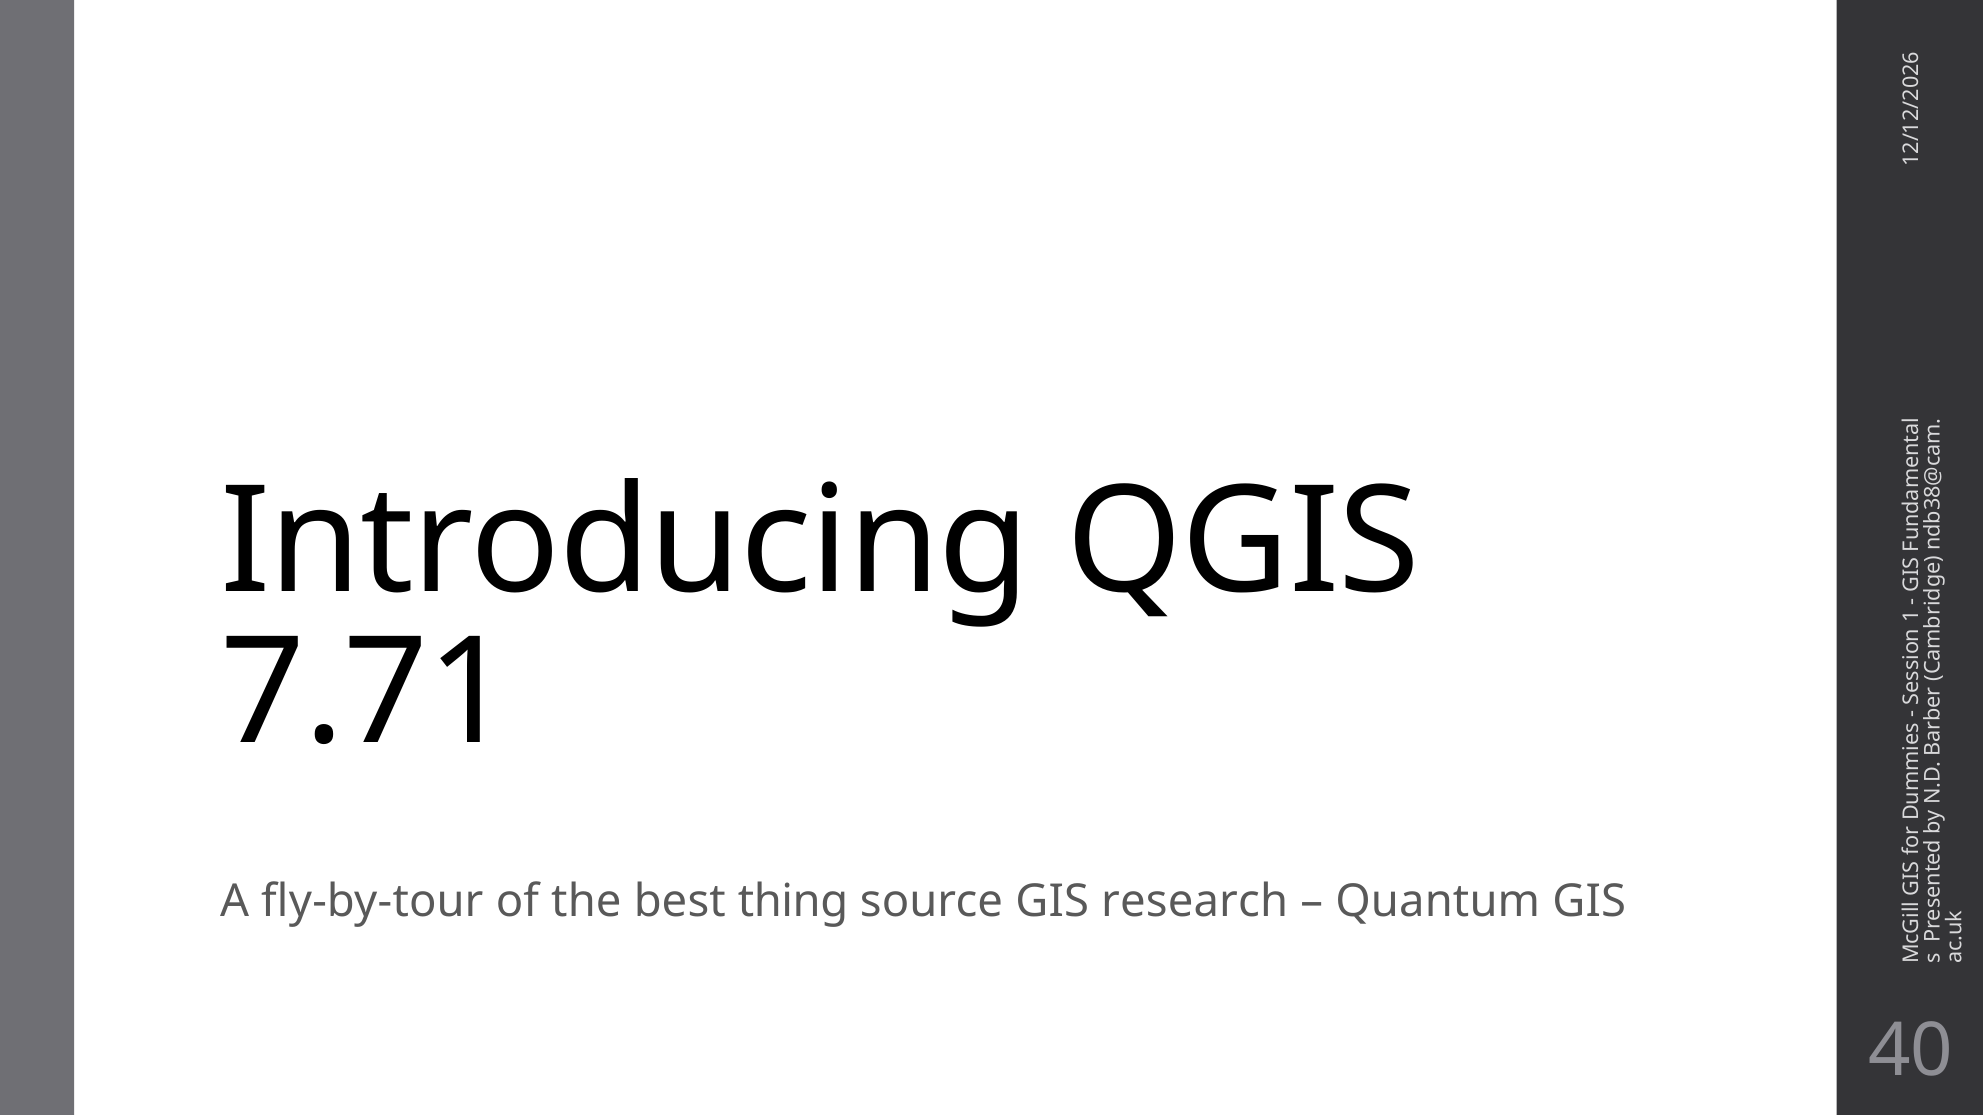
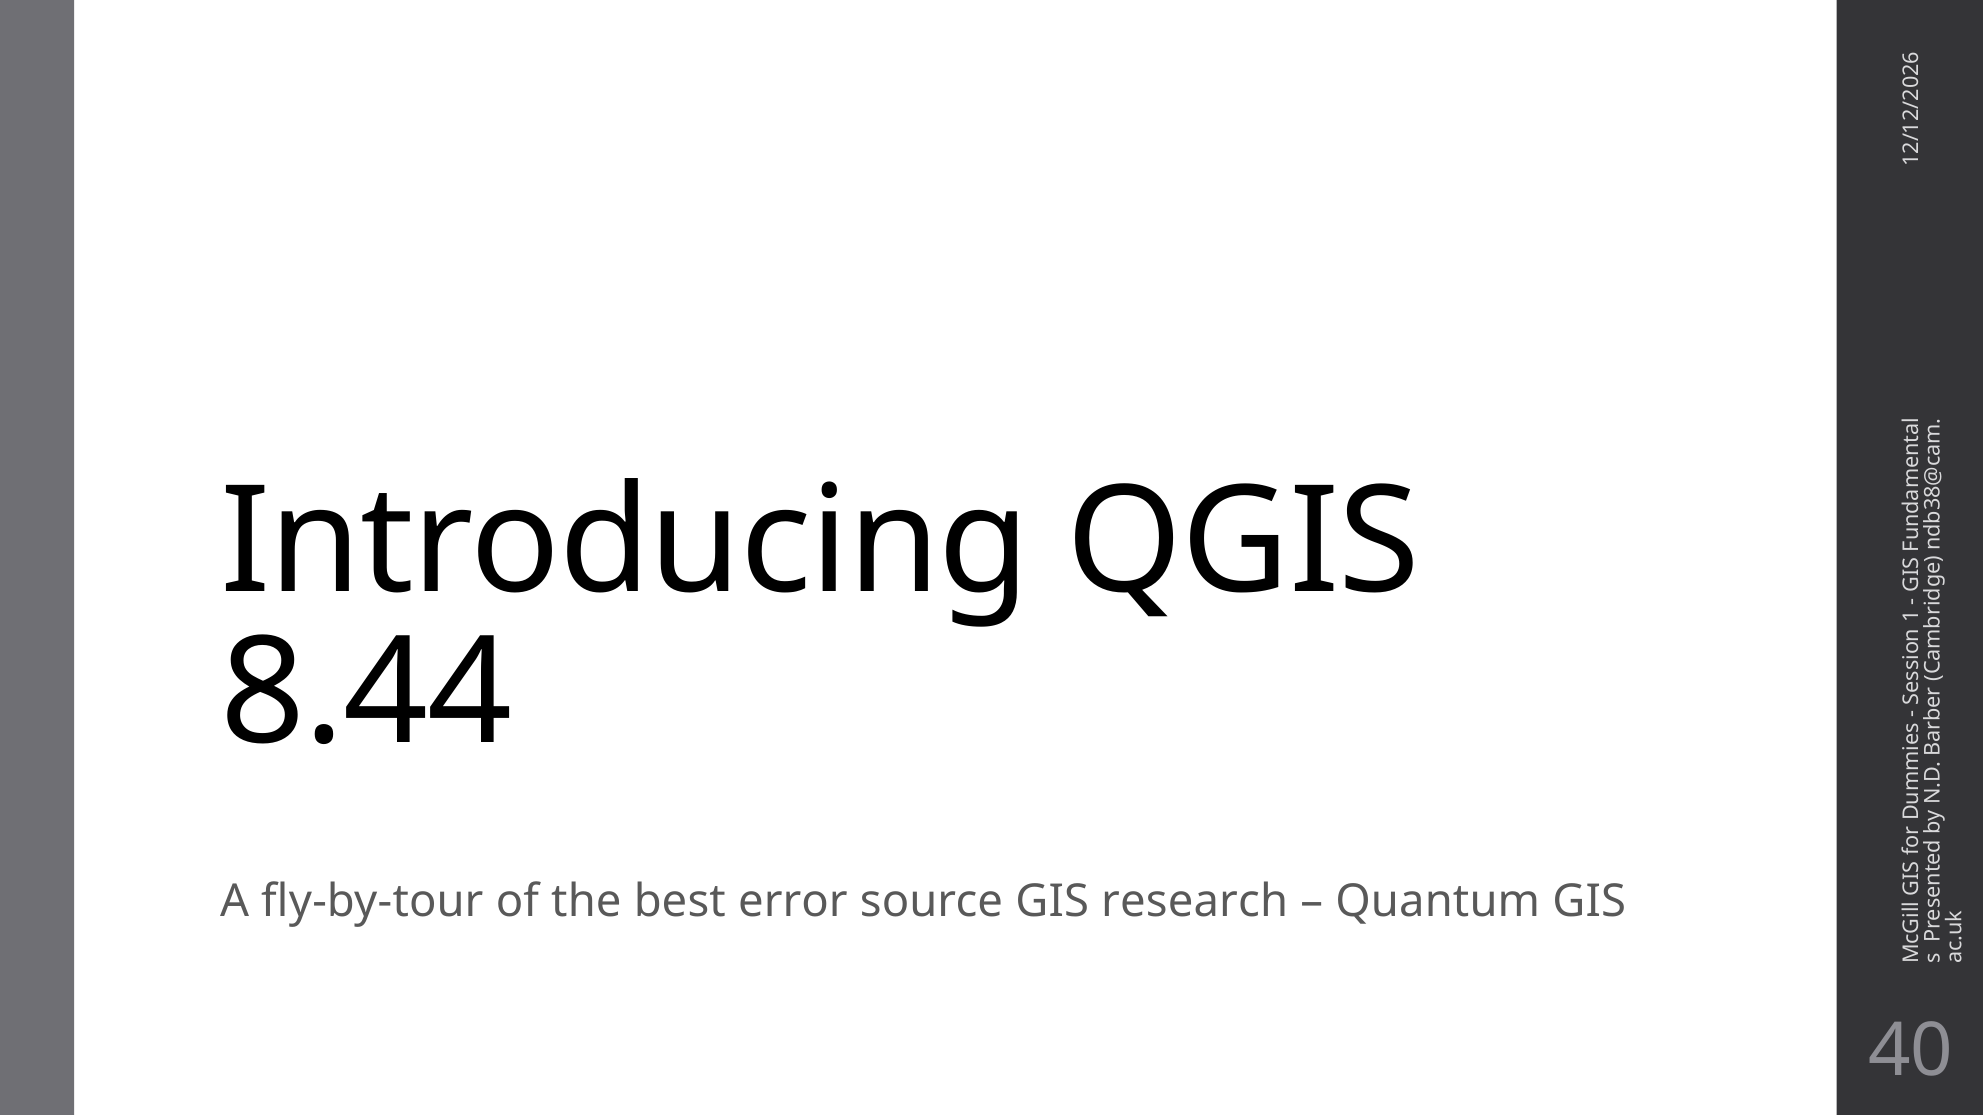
7.71: 7.71 -> 8.44 (366, 694)
thing: thing -> error (793, 902)
